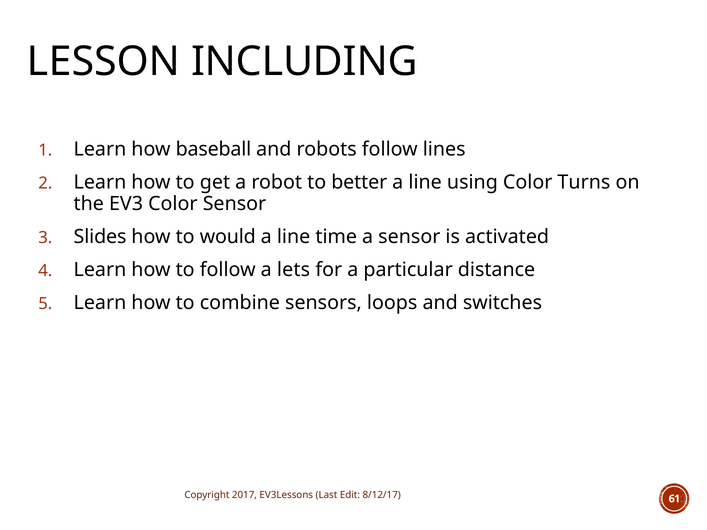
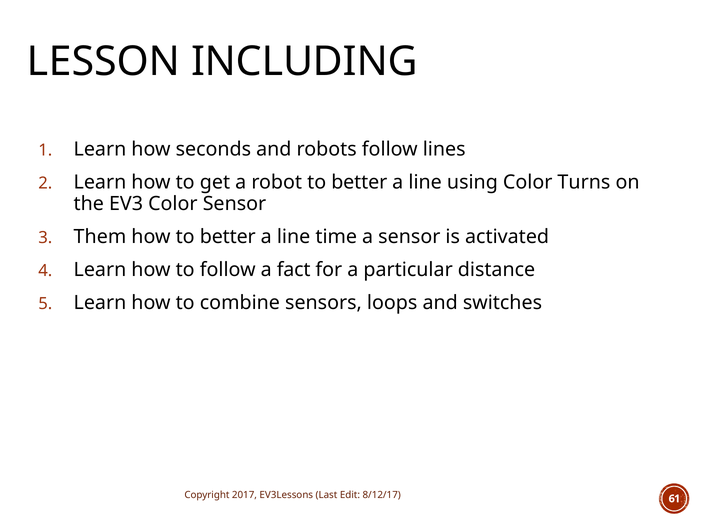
baseball: baseball -> seconds (213, 150)
Slides: Slides -> Them (100, 237)
how to would: would -> better (228, 237)
lets: lets -> fact (294, 270)
